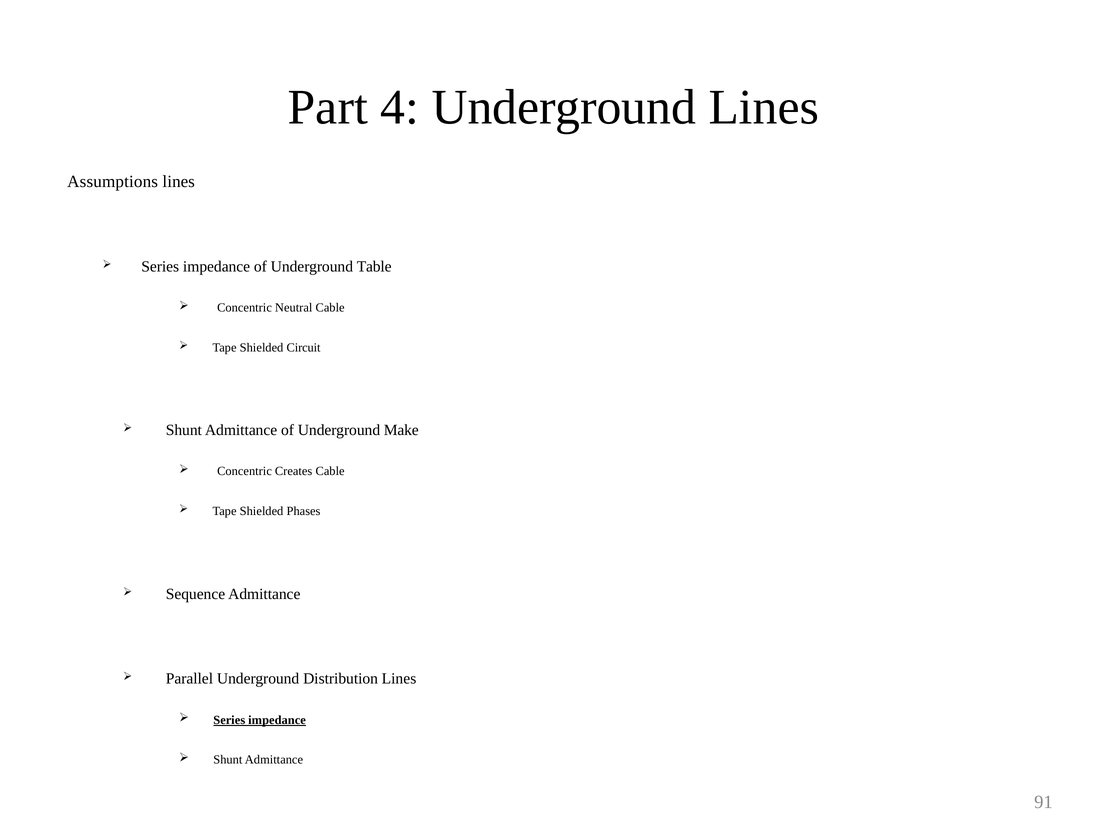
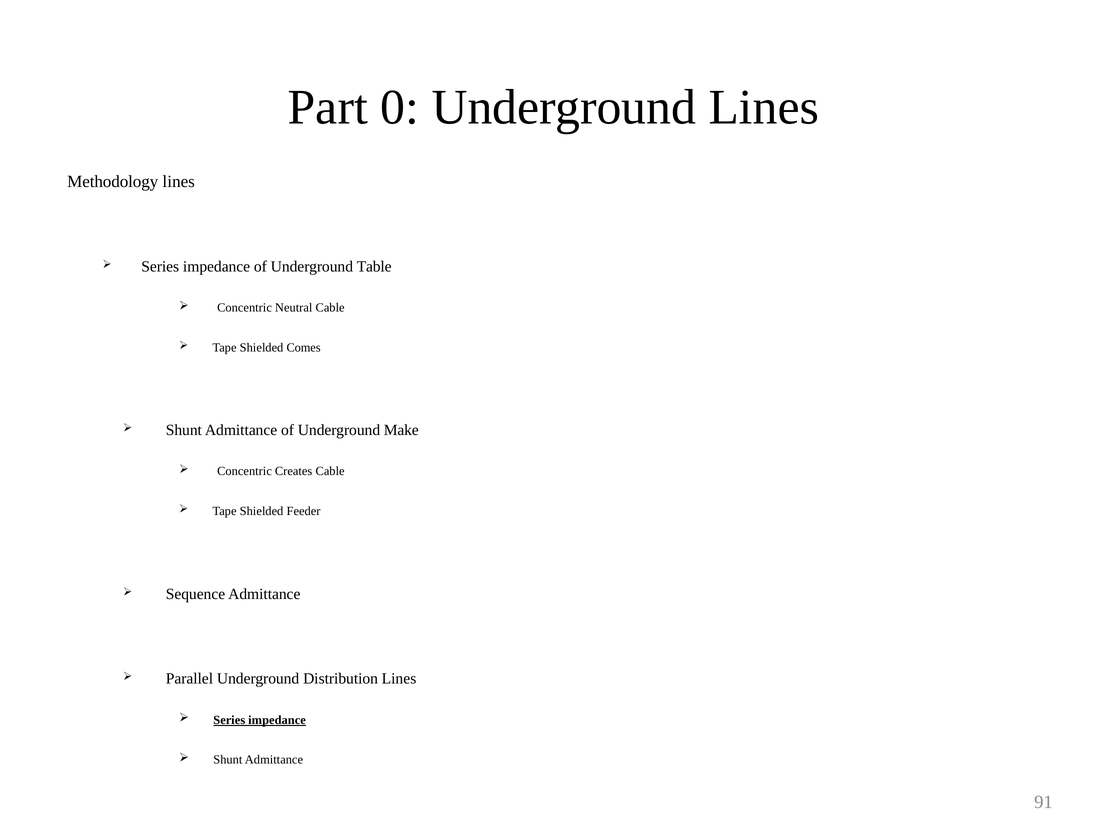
4: 4 -> 0 (400, 107)
Assumptions: Assumptions -> Methodology (113, 181)
Circuit: Circuit -> Comes (304, 347)
Phases: Phases -> Feeder (304, 511)
